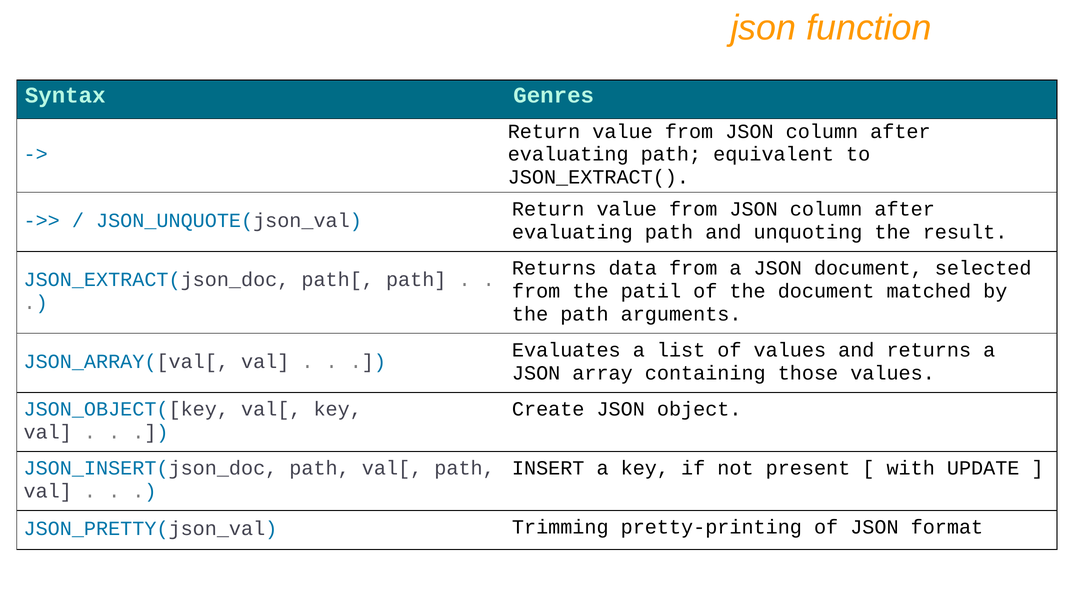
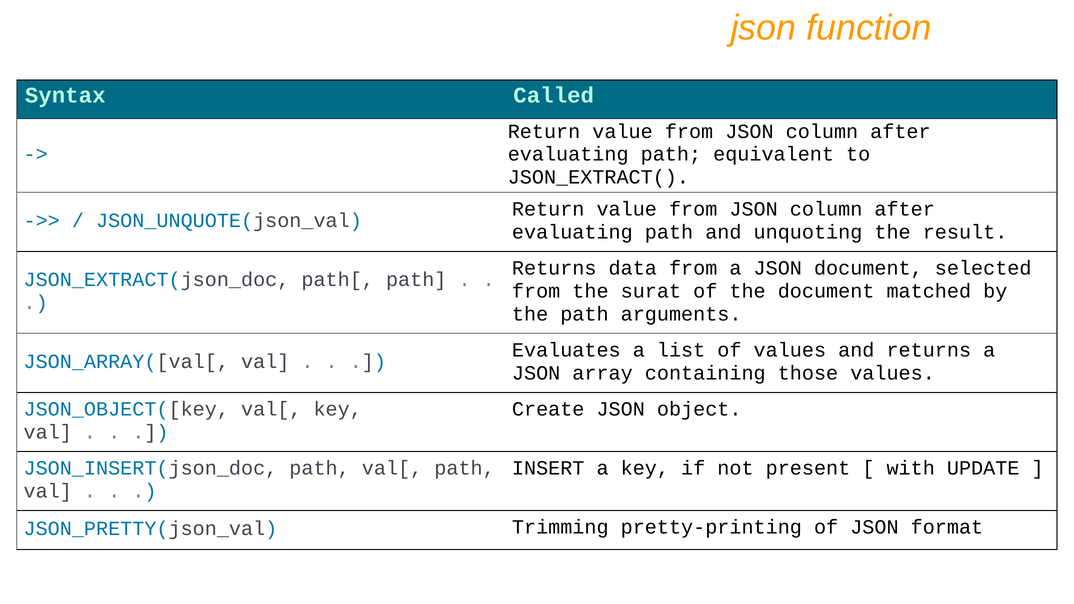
Genres: Genres -> Called (554, 95)
patil: patil -> surat (651, 291)
